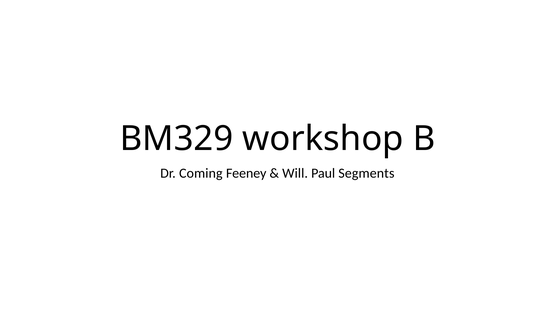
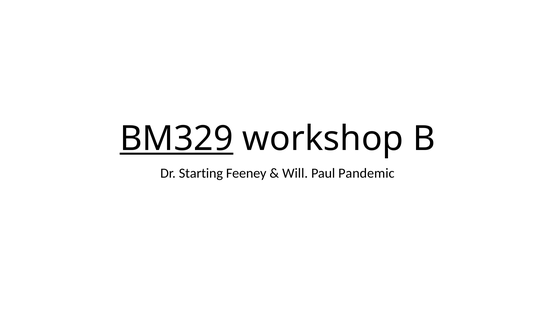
BM329 underline: none -> present (176, 139)
Coming: Coming -> Starting (201, 173)
Segments: Segments -> Pandemic (366, 173)
